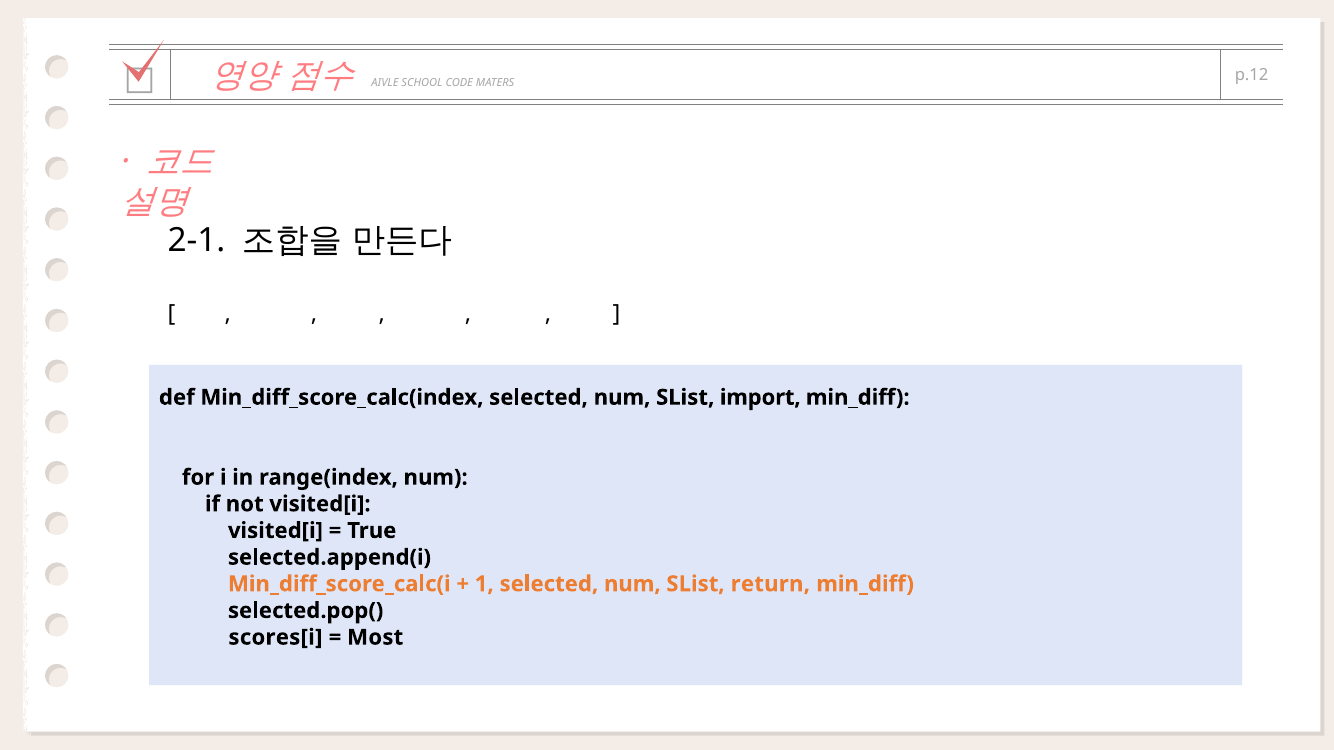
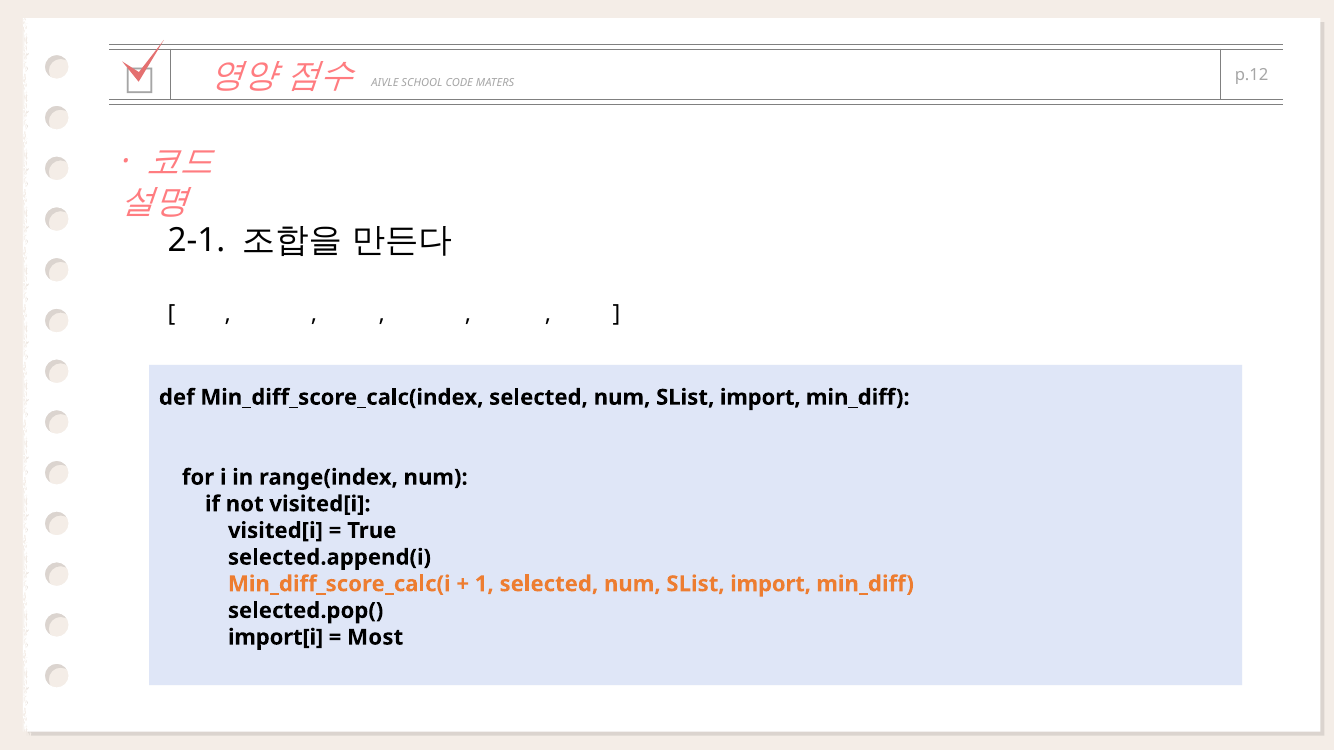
return: return -> import (771, 584)
scores[i: scores[i -> import[i (276, 638)
